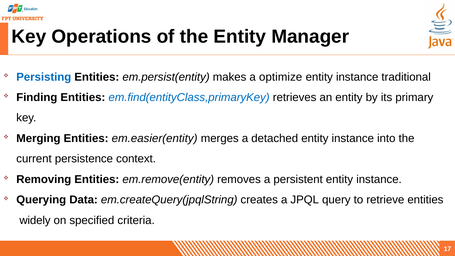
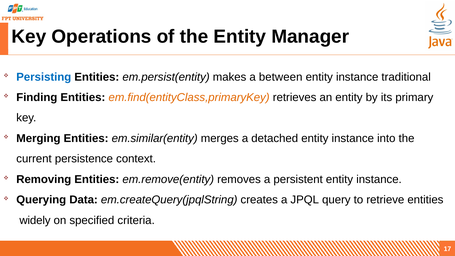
optimize: optimize -> between (281, 77)
em.find(entityClass,primaryKey colour: blue -> orange (189, 97)
em.easier(entity: em.easier(entity -> em.similar(entity (155, 138)
